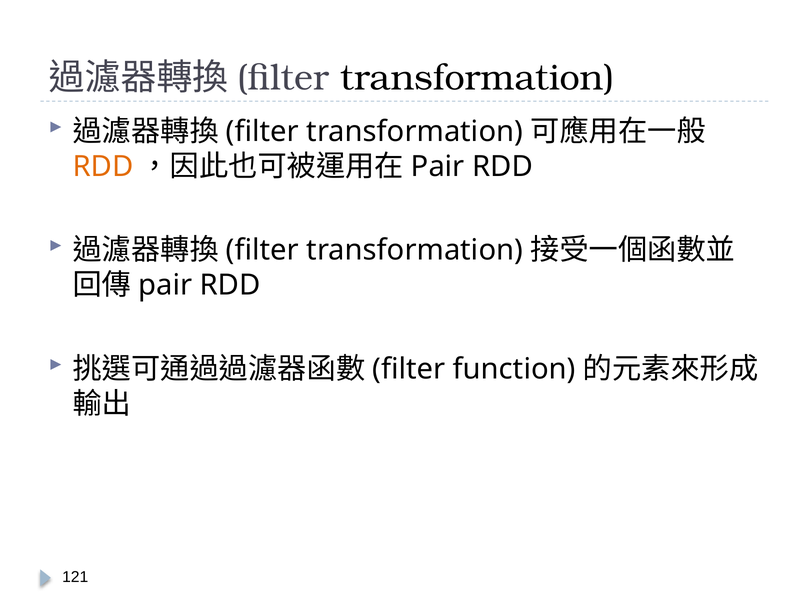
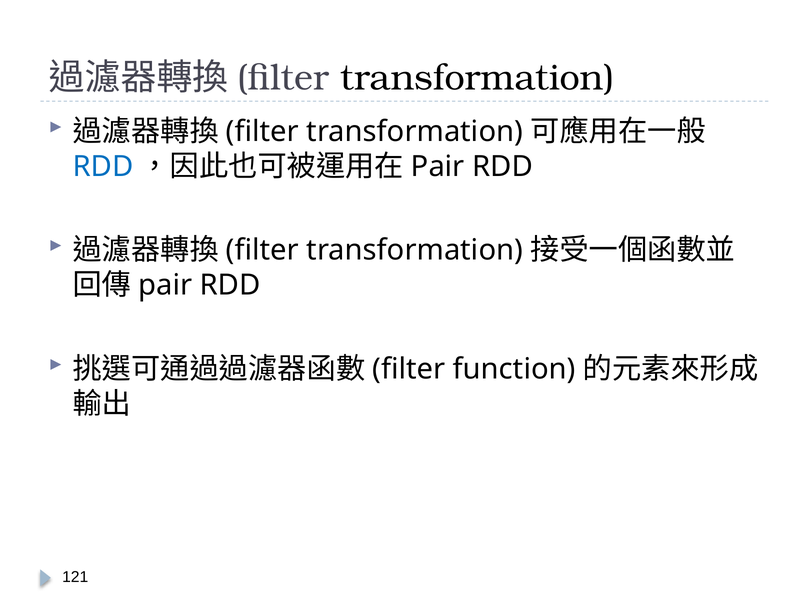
RDD colour: orange -> blue (103, 167)
